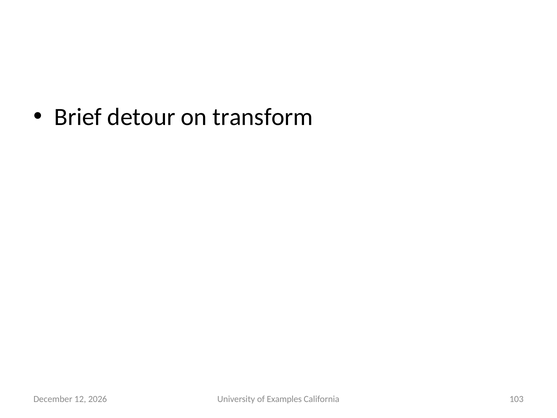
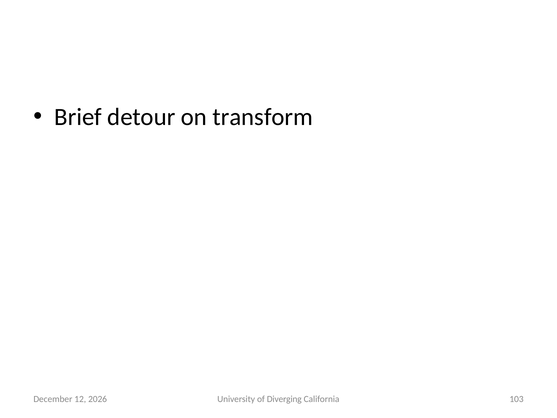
Examples: Examples -> Diverging (284, 399)
